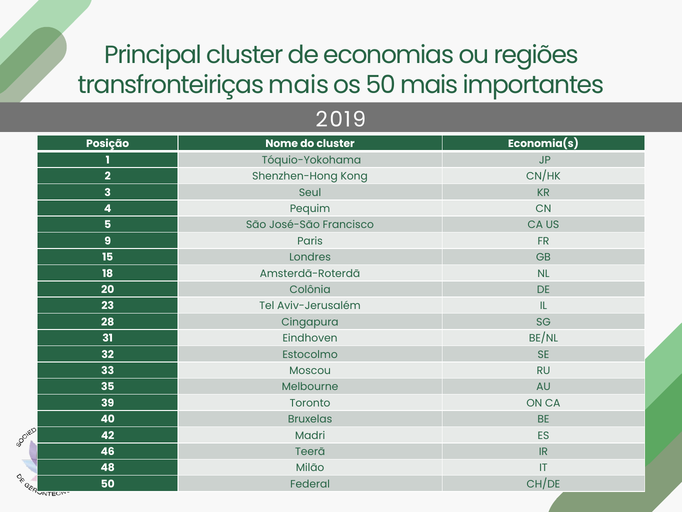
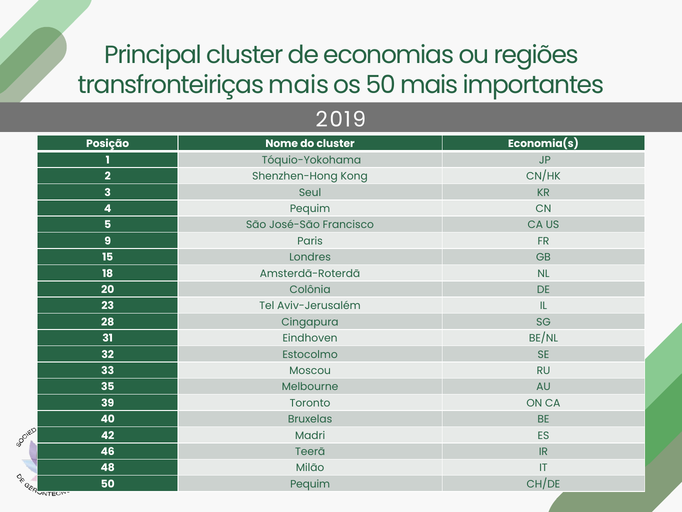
50 Federal: Federal -> Pequim (310, 484)
